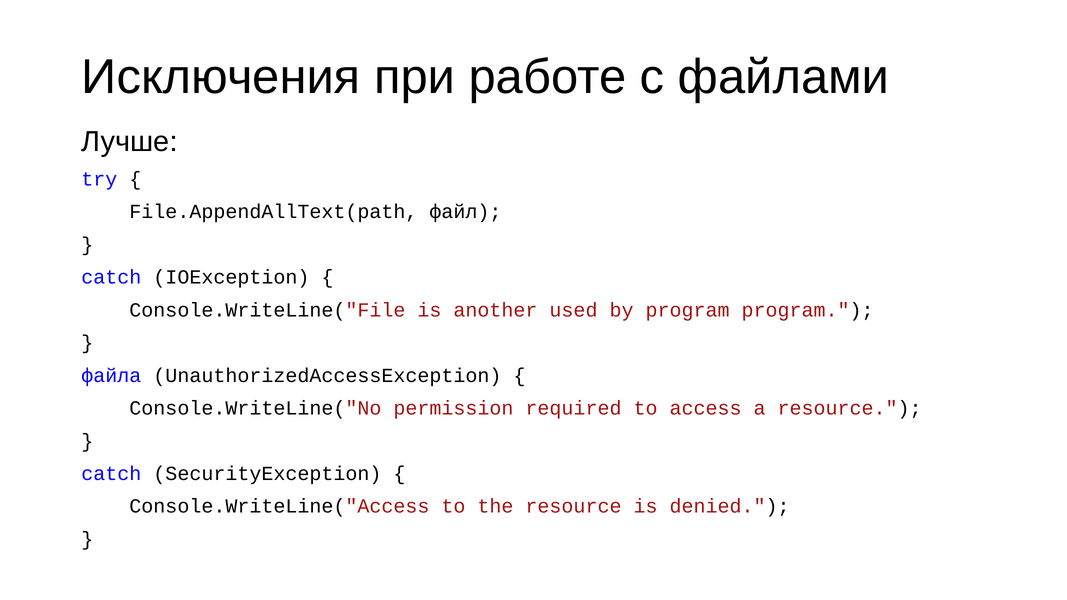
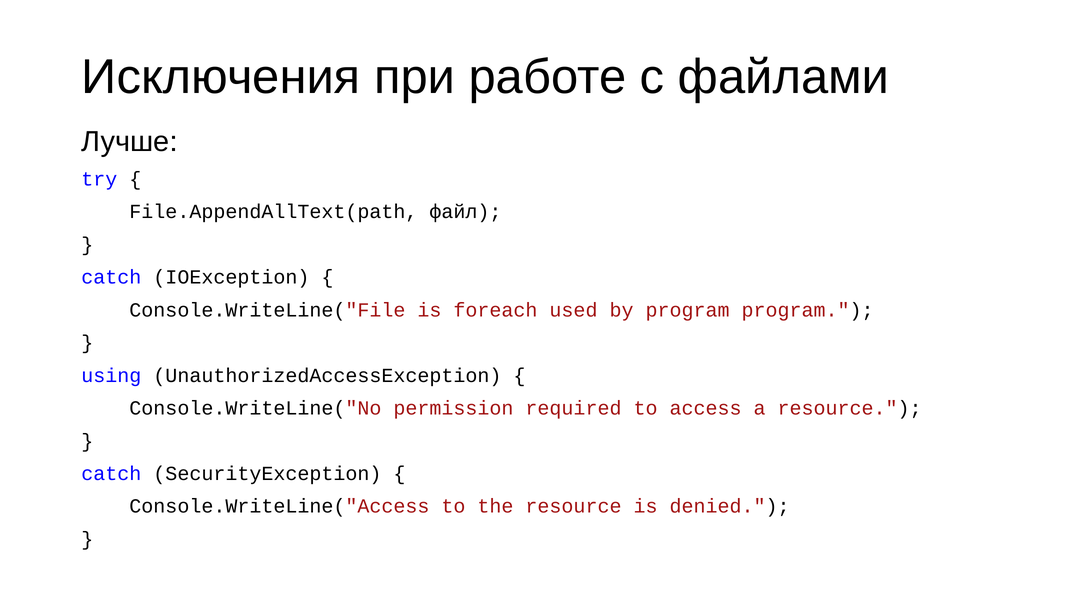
another: another -> foreach (495, 310)
файла: файла -> using (111, 376)
